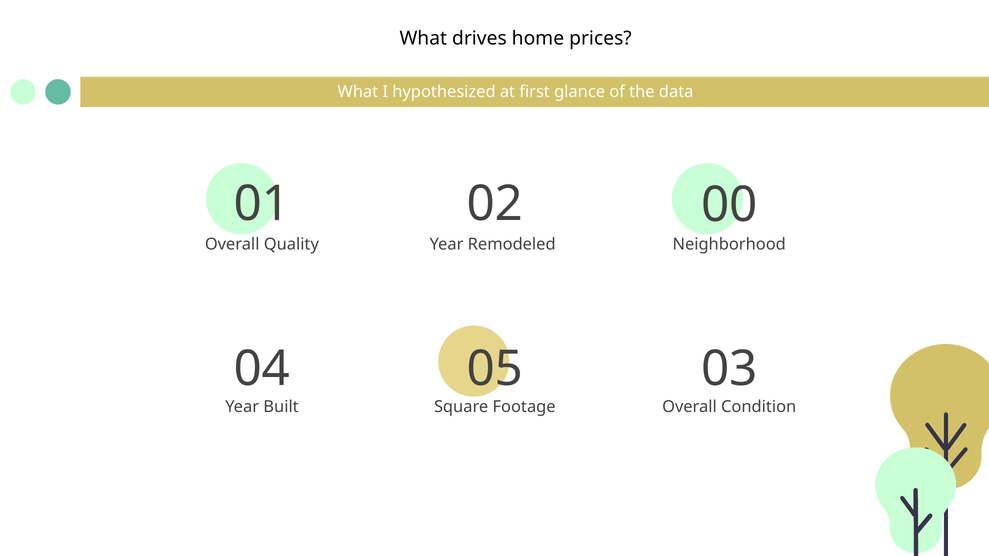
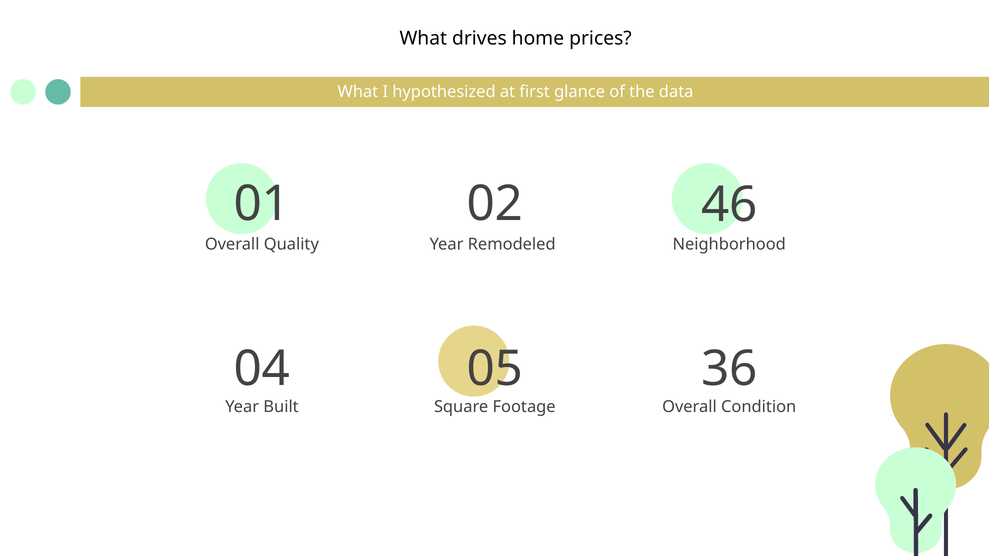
00: 00 -> 46 (729, 205)
03: 03 -> 36 (729, 369)
